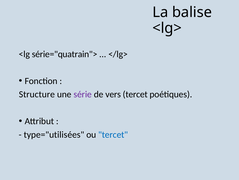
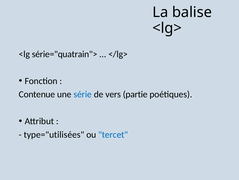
Structure: Structure -> Contenue (37, 94)
série colour: purple -> blue (83, 94)
vers tercet: tercet -> partie (135, 94)
